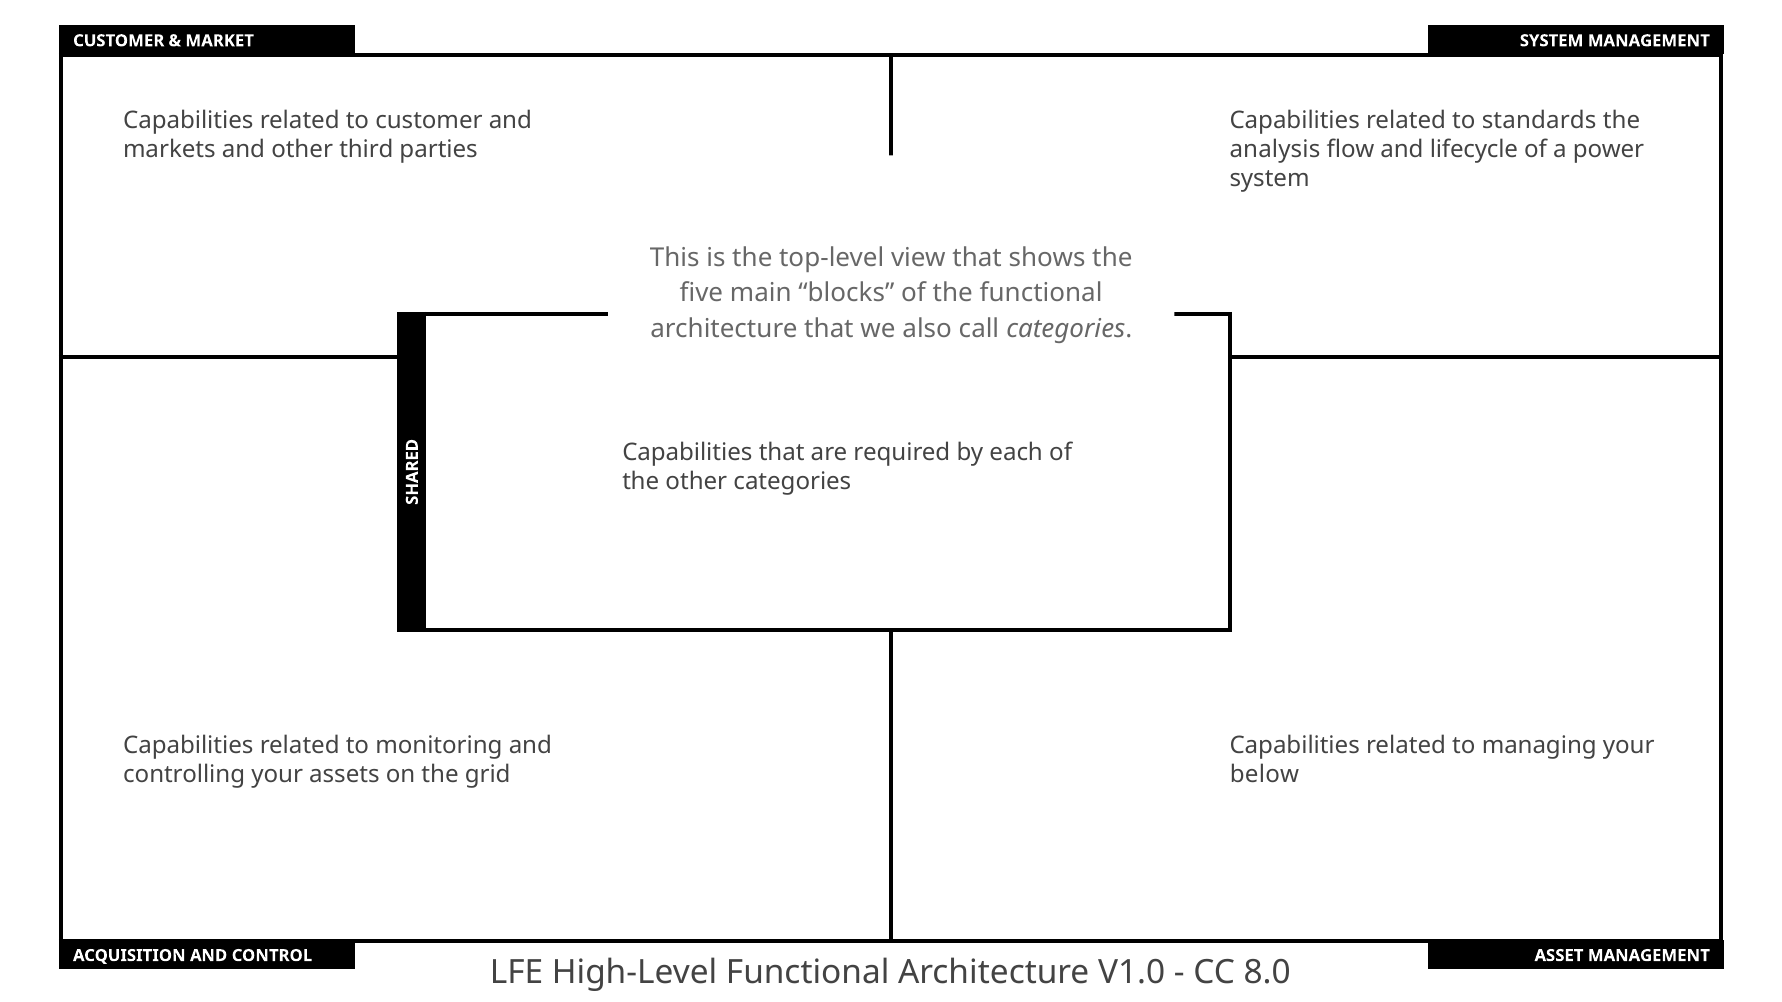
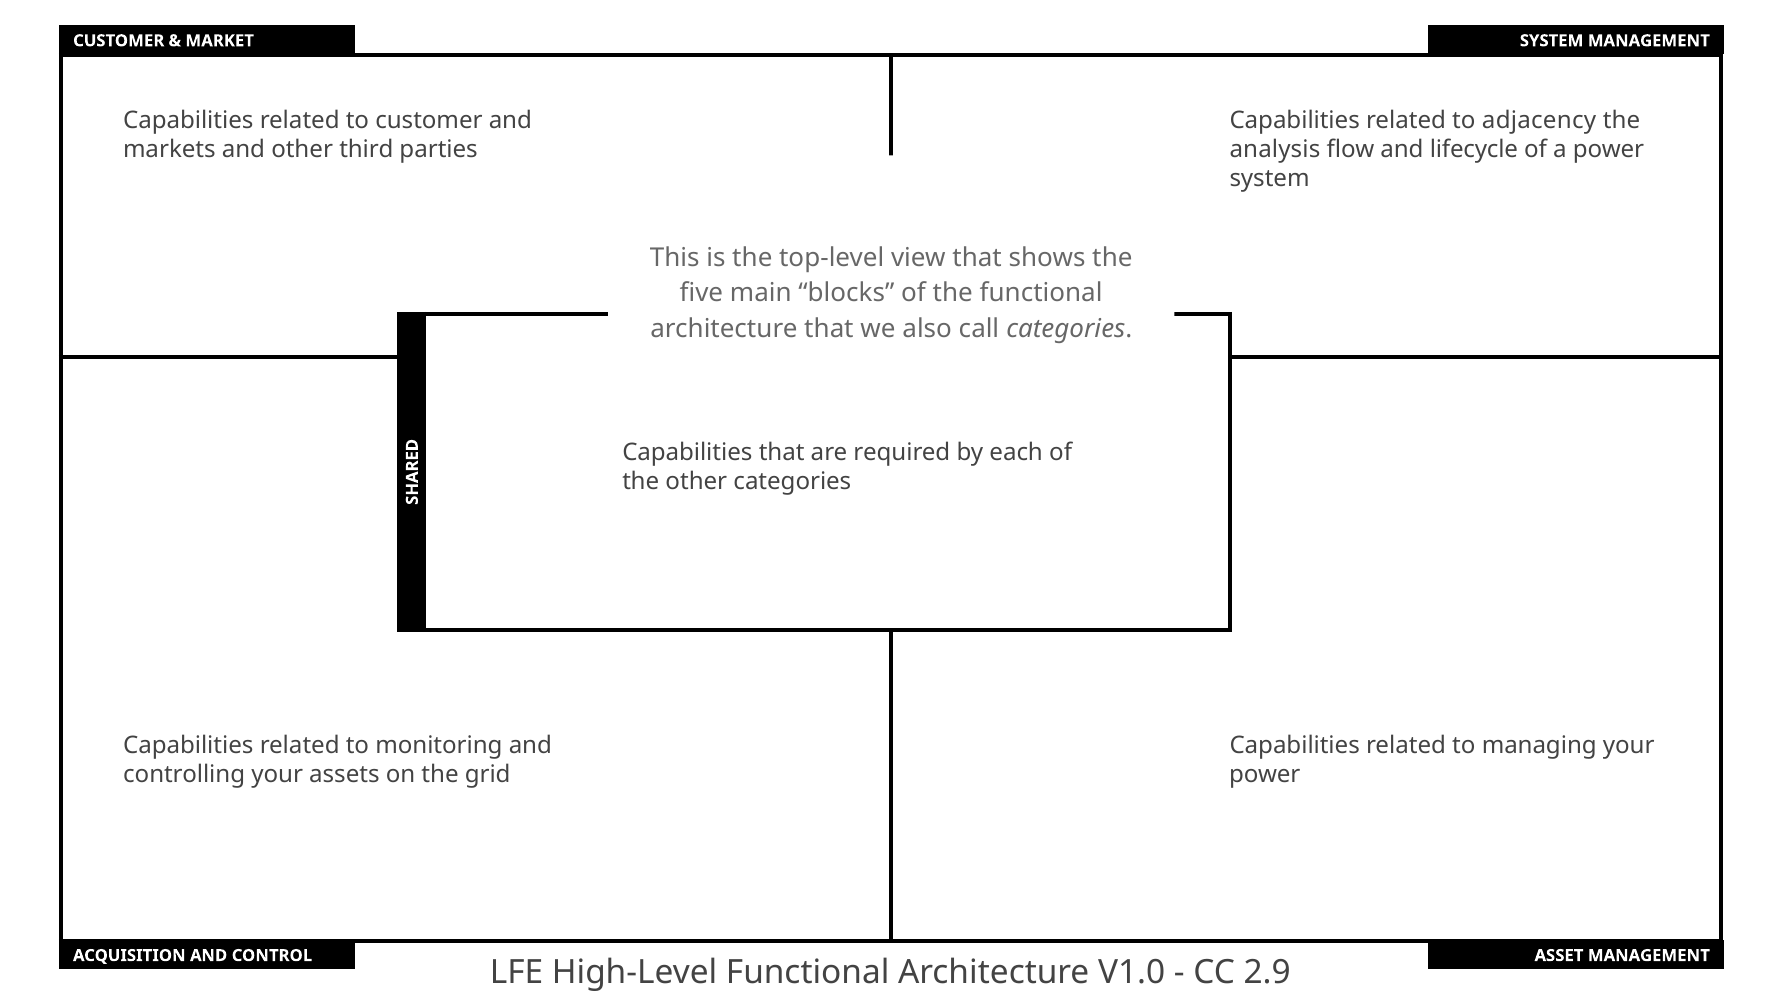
standards: standards -> adjacency (1539, 120)
below: below -> power (1265, 775)
8.0: 8.0 -> 2.9 (1267, 973)
